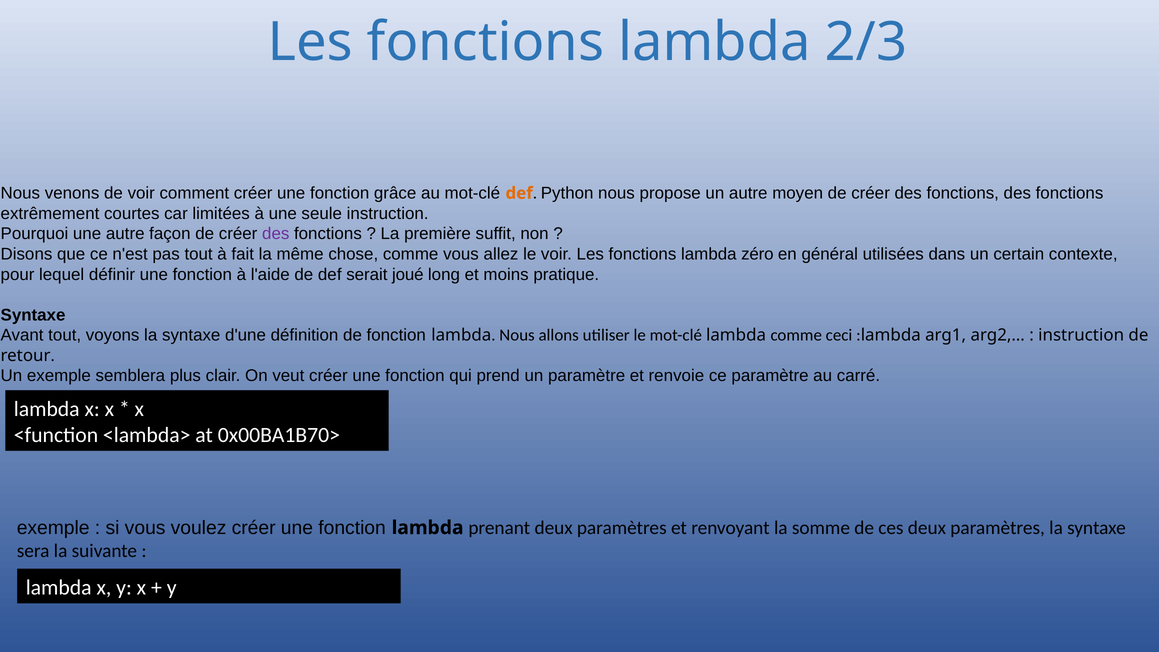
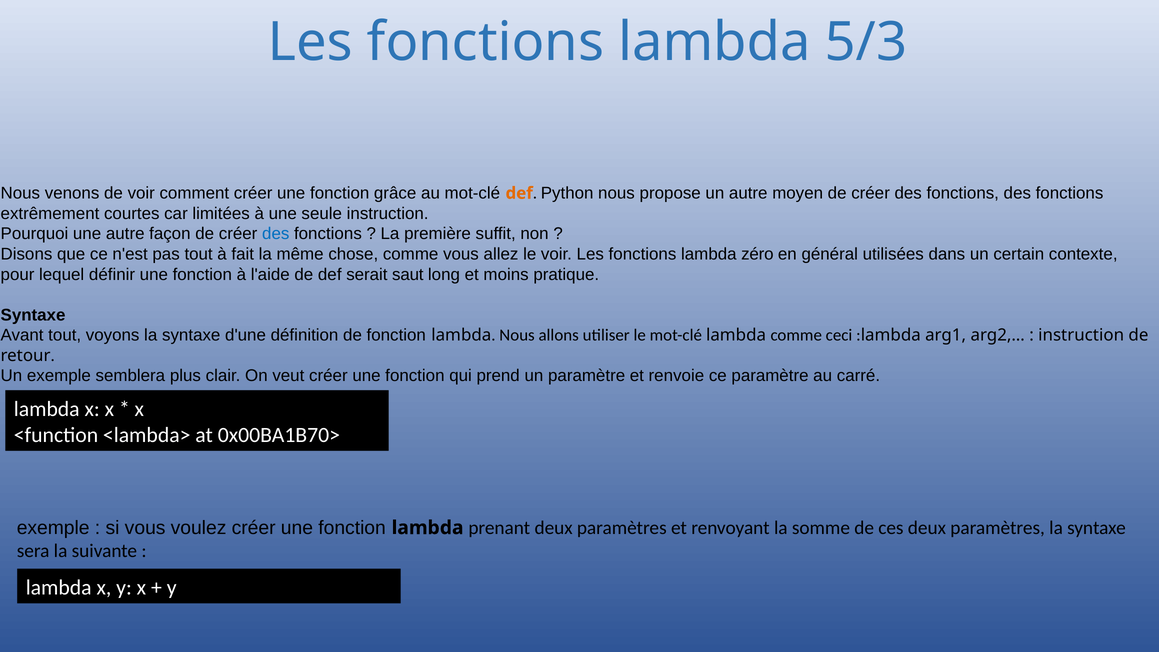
2/3: 2/3 -> 5/3 (866, 42)
des colour: purple -> blue (276, 234)
joué: joué -> saut (408, 274)
